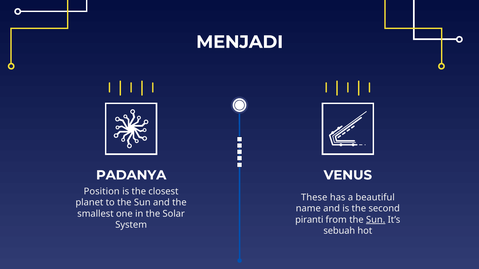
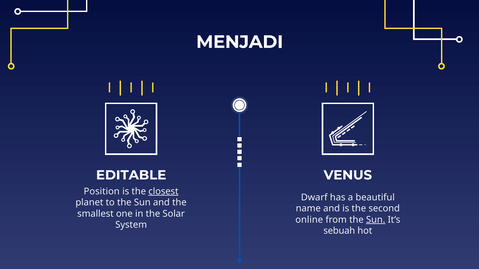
PADANYA: PADANYA -> EDITABLE (131, 175)
closest underline: none -> present (163, 192)
These: These -> Dwarf (314, 198)
piranti: piranti -> online (309, 220)
